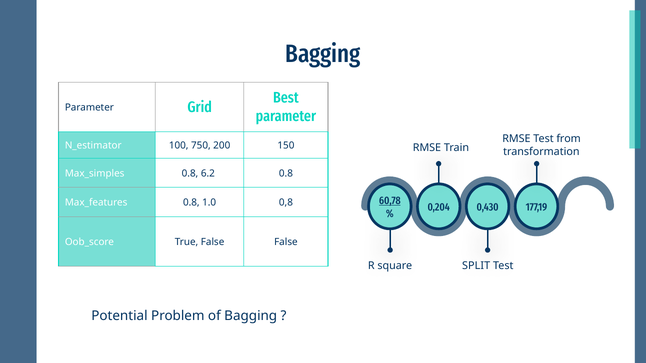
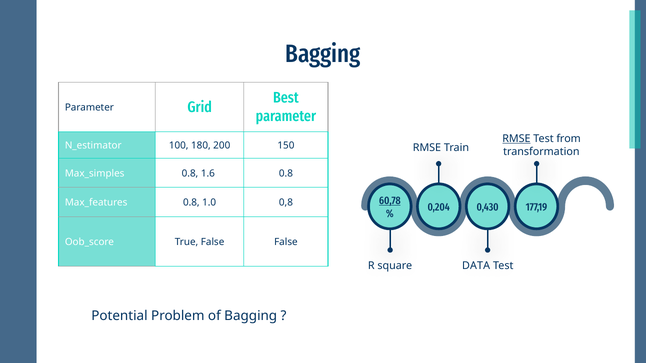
RMSE underline: none -> present (516, 139)
750: 750 -> 180 (201, 146)
6.2: 6.2 -> 1.6 (208, 173)
SPLIT: SPLIT -> DATA (476, 266)
